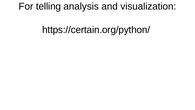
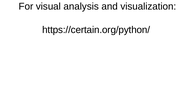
telling: telling -> visual (48, 6)
